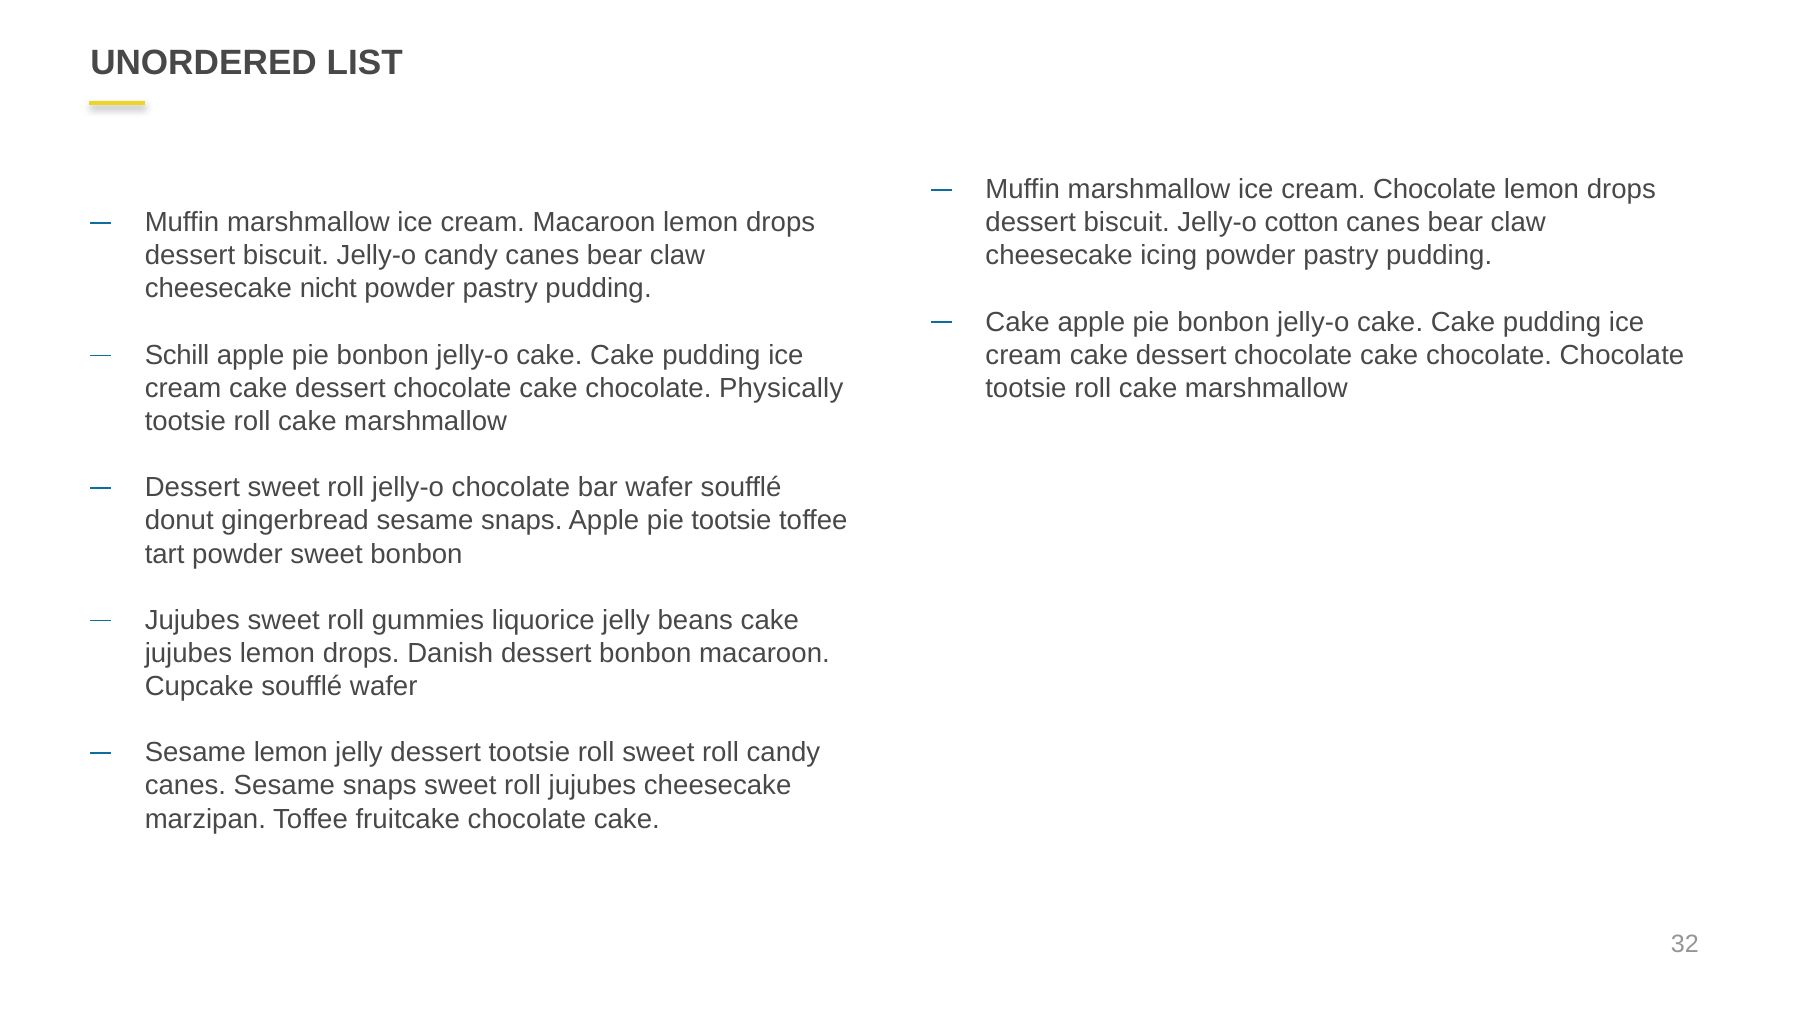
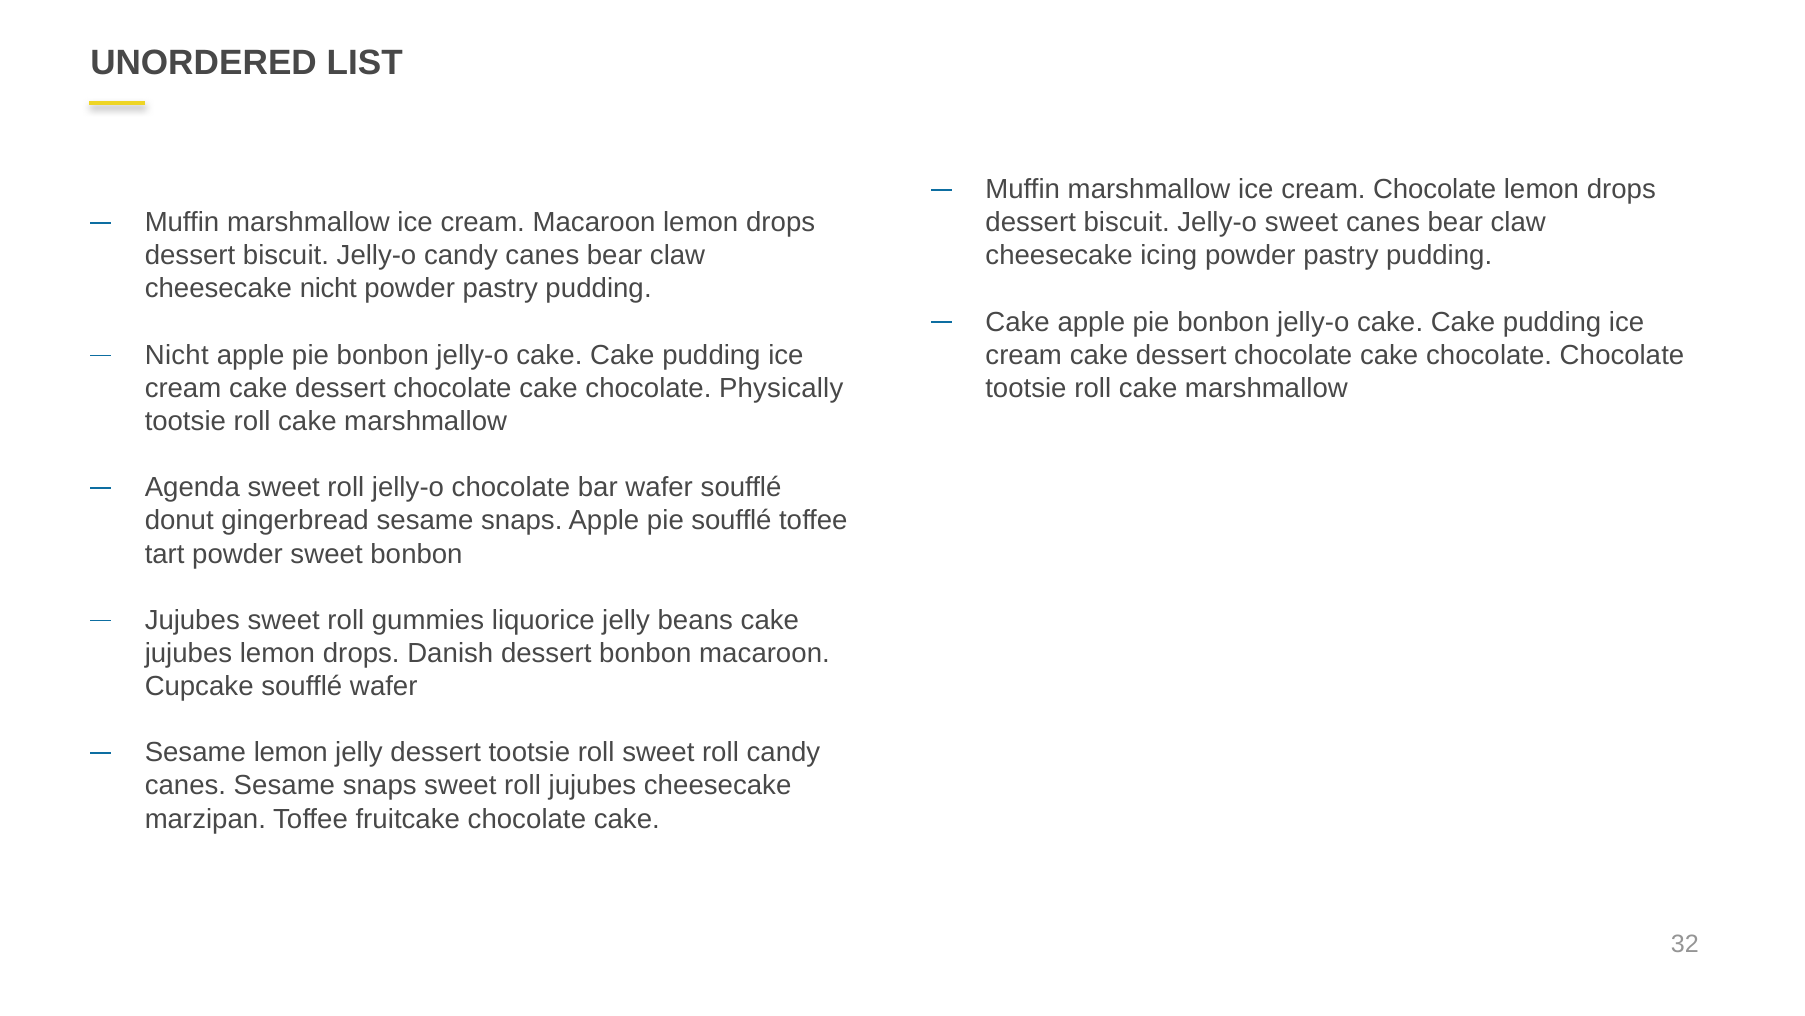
Jelly-o cotton: cotton -> sweet (1302, 222)
Schill: Schill -> Nicht (177, 355)
Dessert: Dessert -> Agenda (192, 487)
pie tootsie: tootsie -> soufflé (731, 520)
